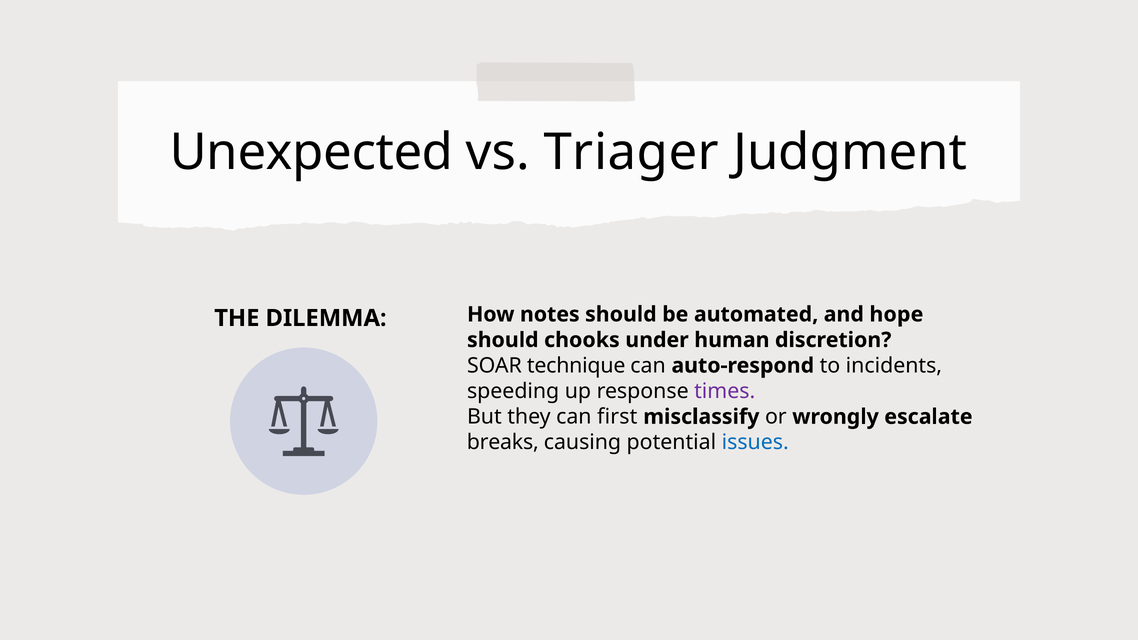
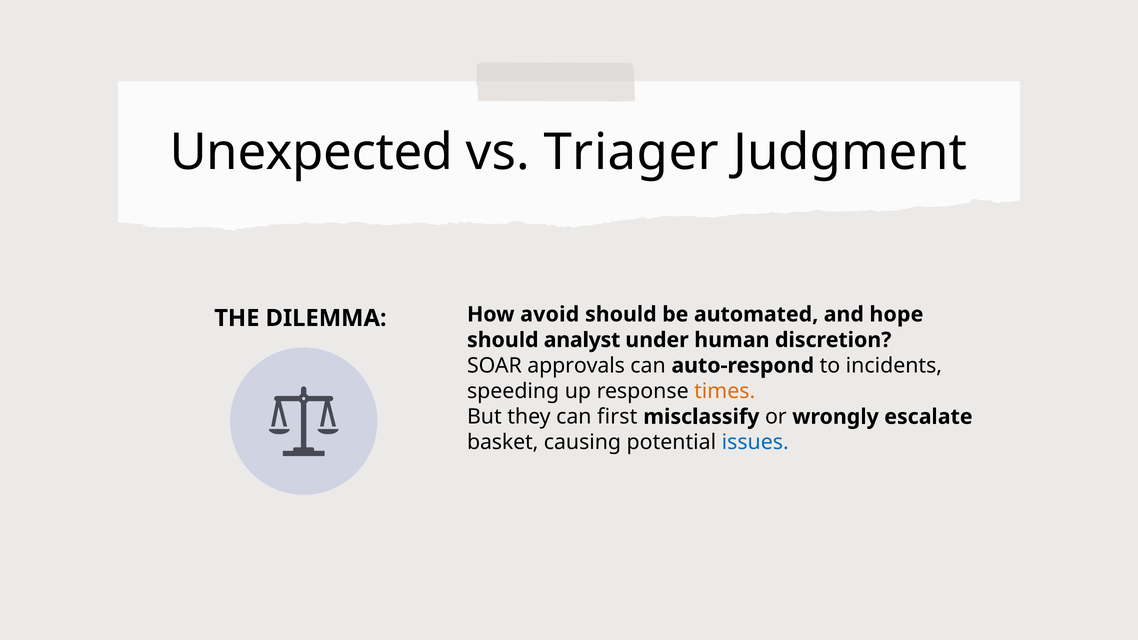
notes: notes -> avoid (550, 314)
chooks: chooks -> analyst (582, 340)
technique: technique -> approvals (576, 366)
times colour: purple -> orange (725, 391)
breaks: breaks -> basket (503, 442)
